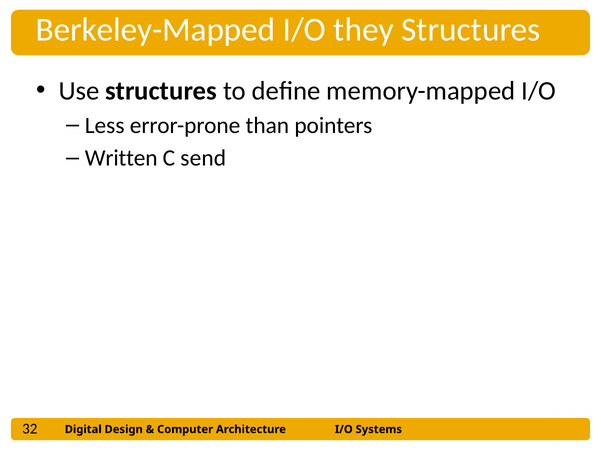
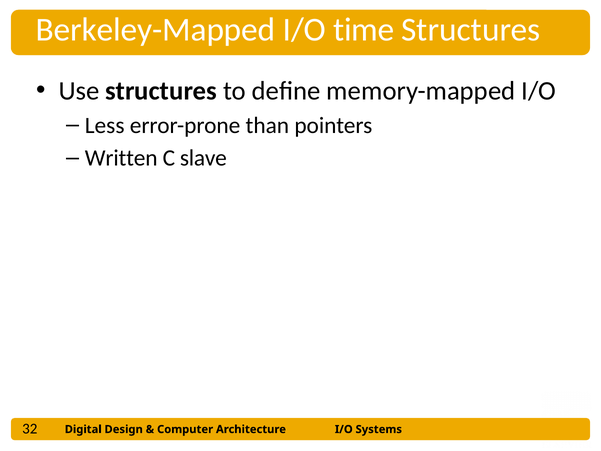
they: they -> time (364, 30)
send: send -> slave (203, 158)
